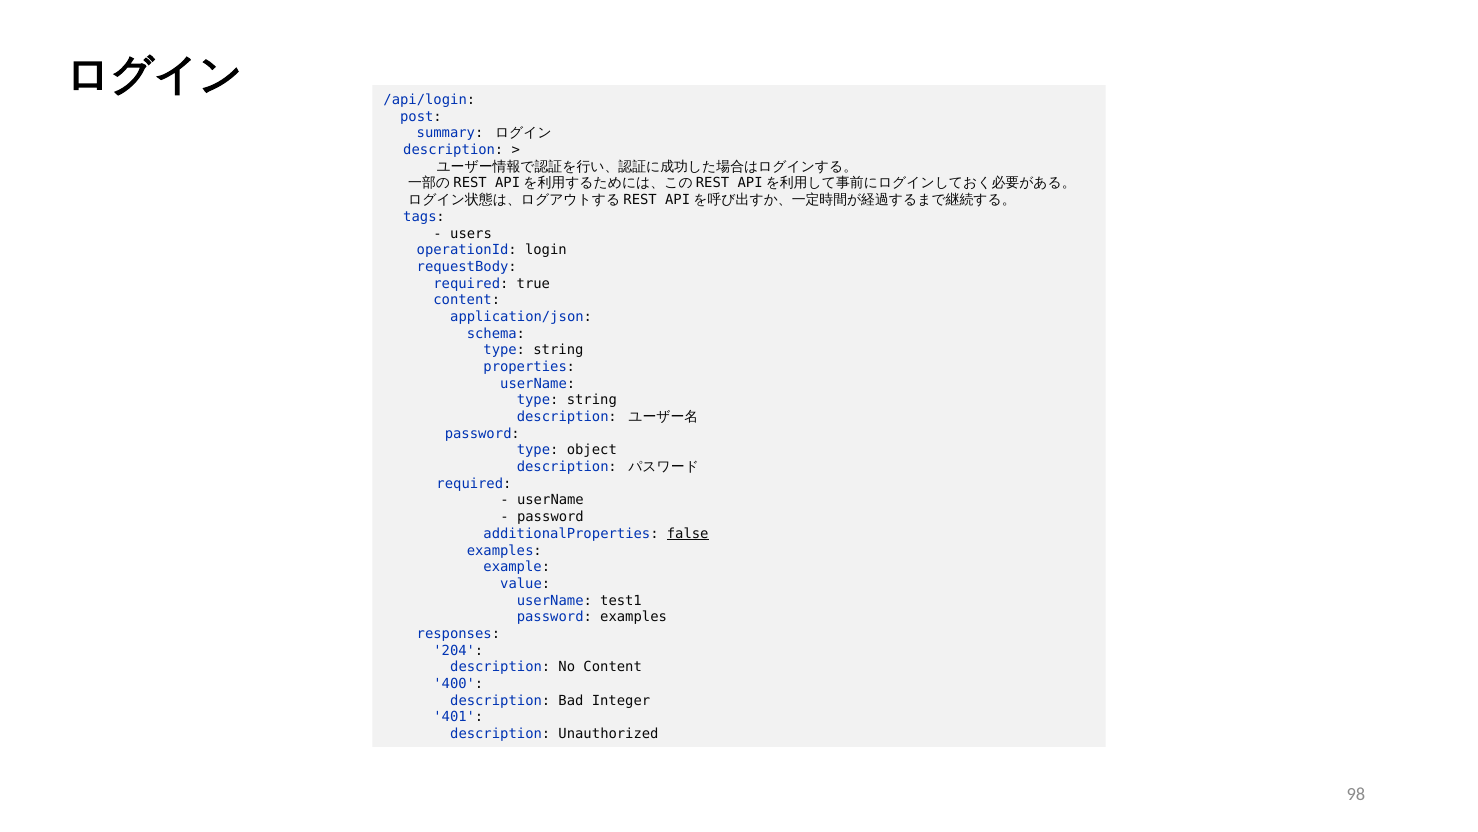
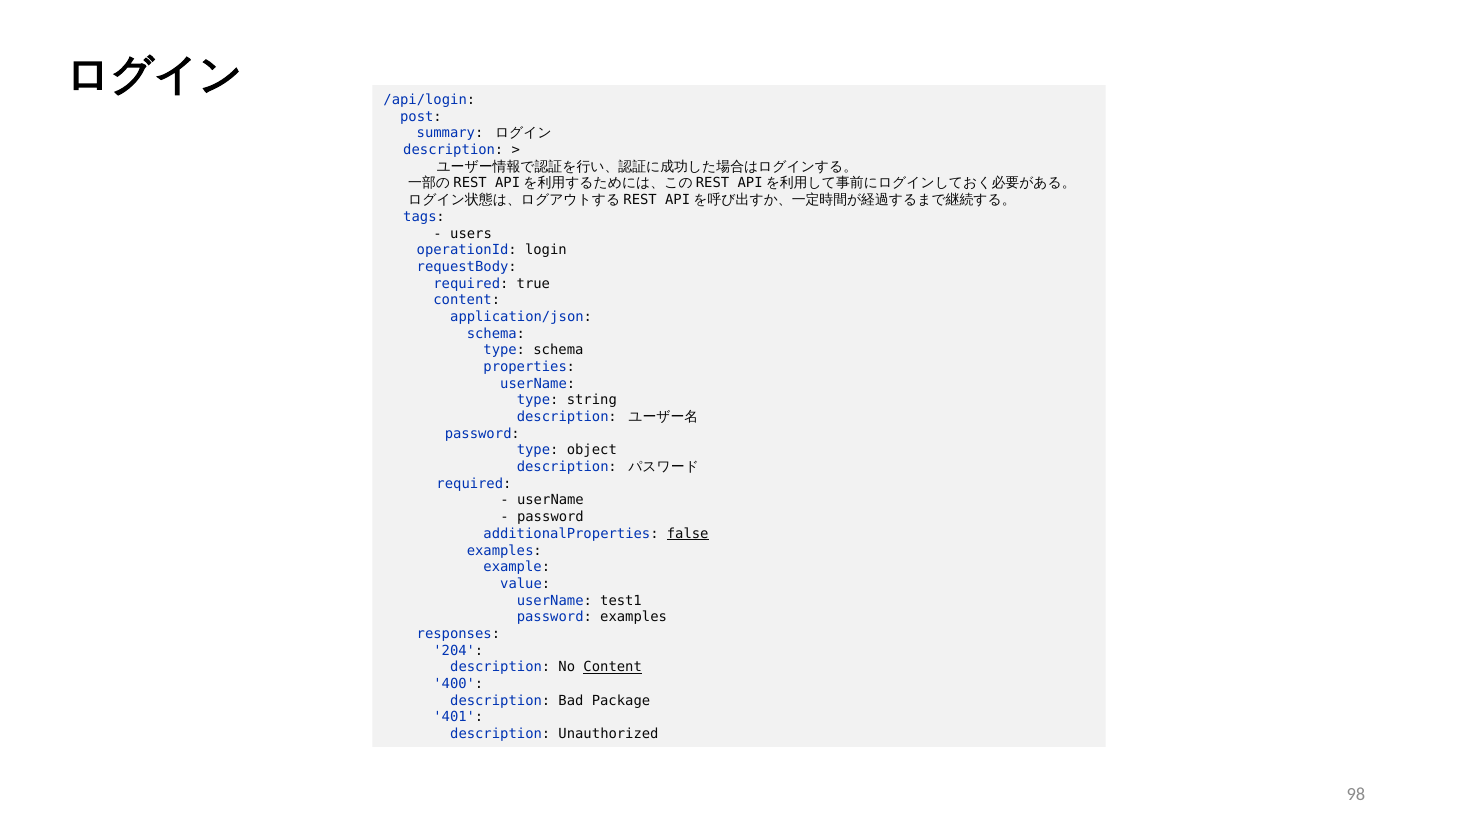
string: string -> schema (558, 350)
Content underline: none -> present (613, 667)
Integer: Integer -> Package (621, 700)
